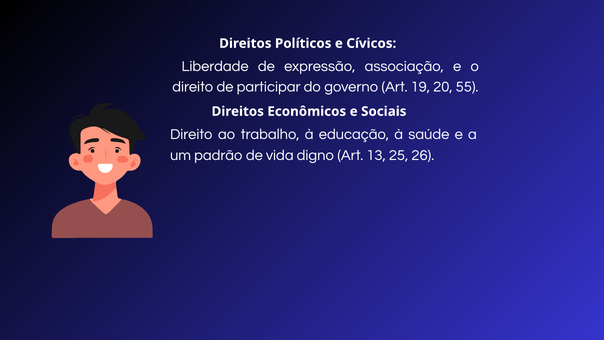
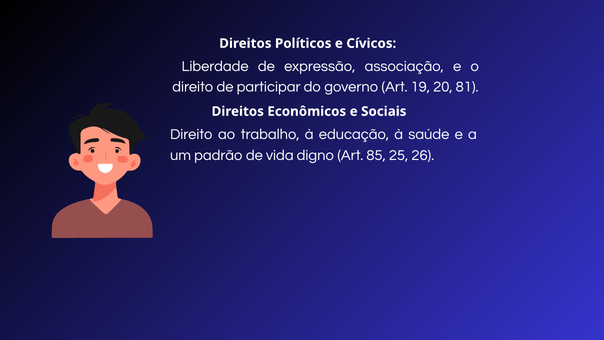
55: 55 -> 81 (467, 87)
13: 13 -> 85 (376, 155)
